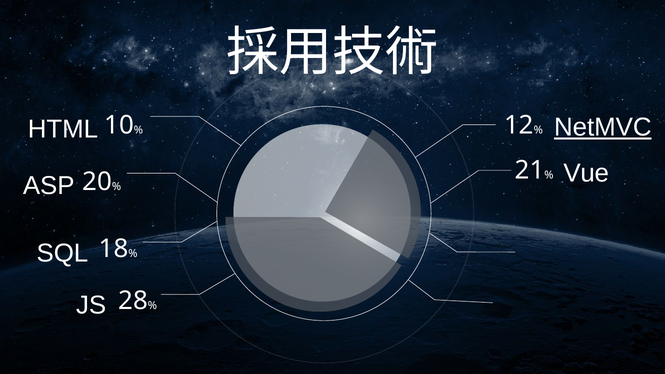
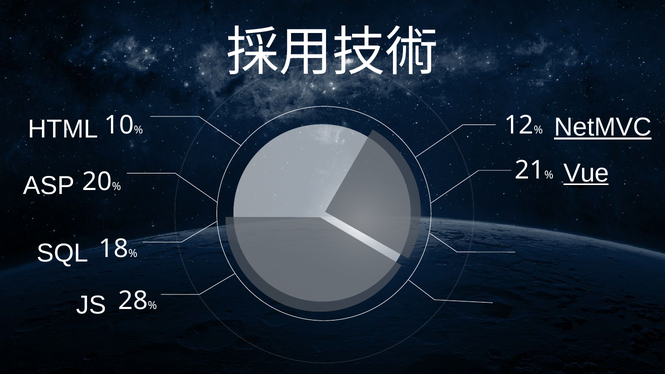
Vue underline: none -> present (586, 173)
